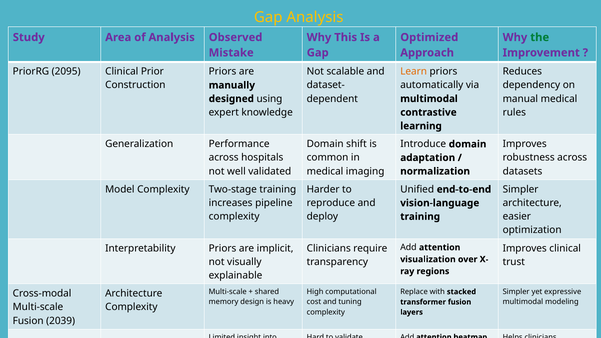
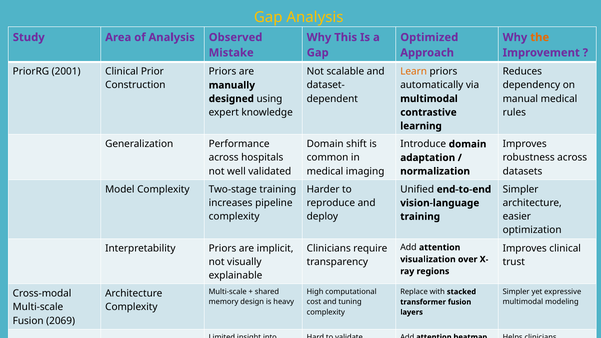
the colour: green -> orange (540, 37)
2095: 2095 -> 2001 (66, 72)
2039: 2039 -> 2069 (61, 321)
